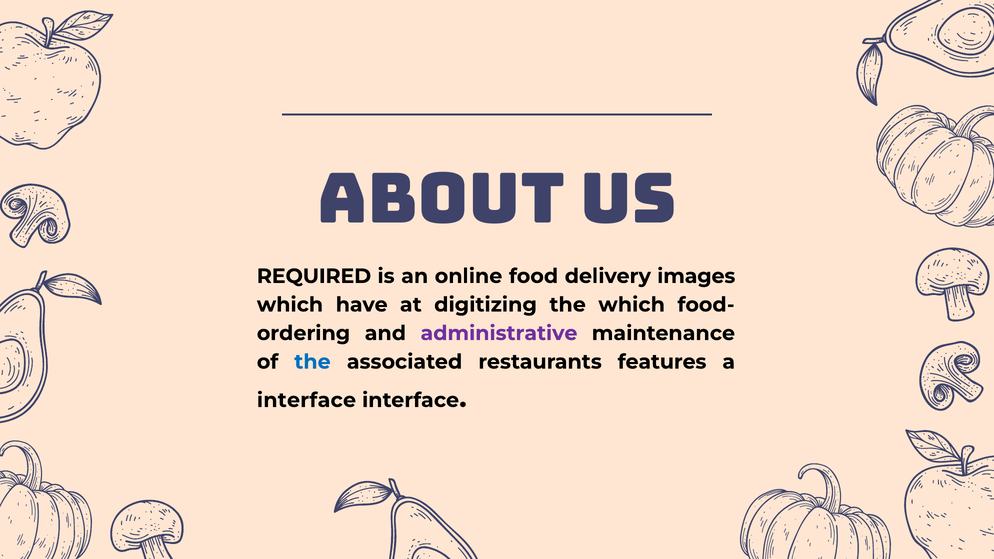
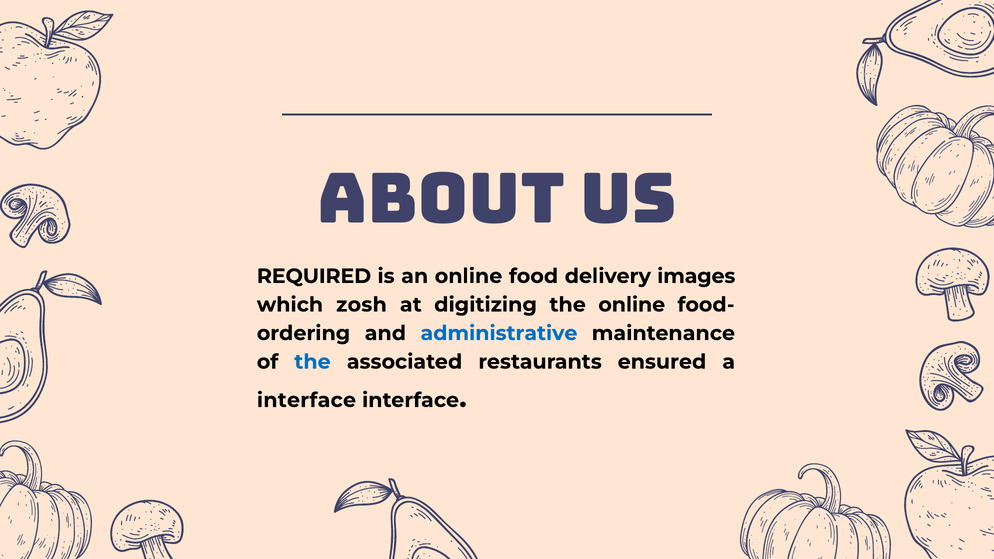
have: have -> zosh (361, 305)
the which: which -> online (632, 305)
administrative colour: purple -> blue (499, 333)
features: features -> ensured (662, 362)
